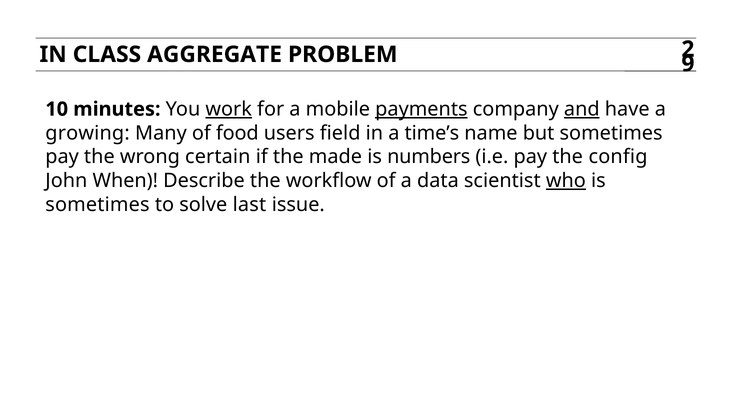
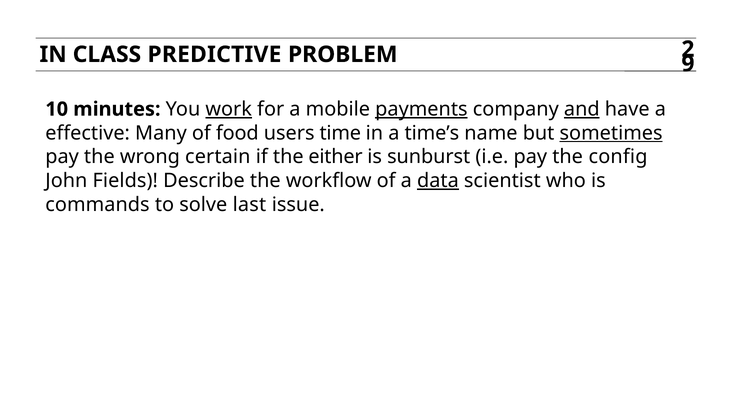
AGGREGATE: AGGREGATE -> PREDICTIVE (214, 54)
growing: growing -> effective (88, 133)
field: field -> time (340, 133)
sometimes underline: none -> present (611, 133)
made: made -> either (336, 157)
numbers: numbers -> sunburst (429, 157)
When: When -> Fields (125, 181)
data underline: none -> present (438, 181)
who underline: present -> none (566, 181)
sometimes: sometimes -> commands (97, 205)
